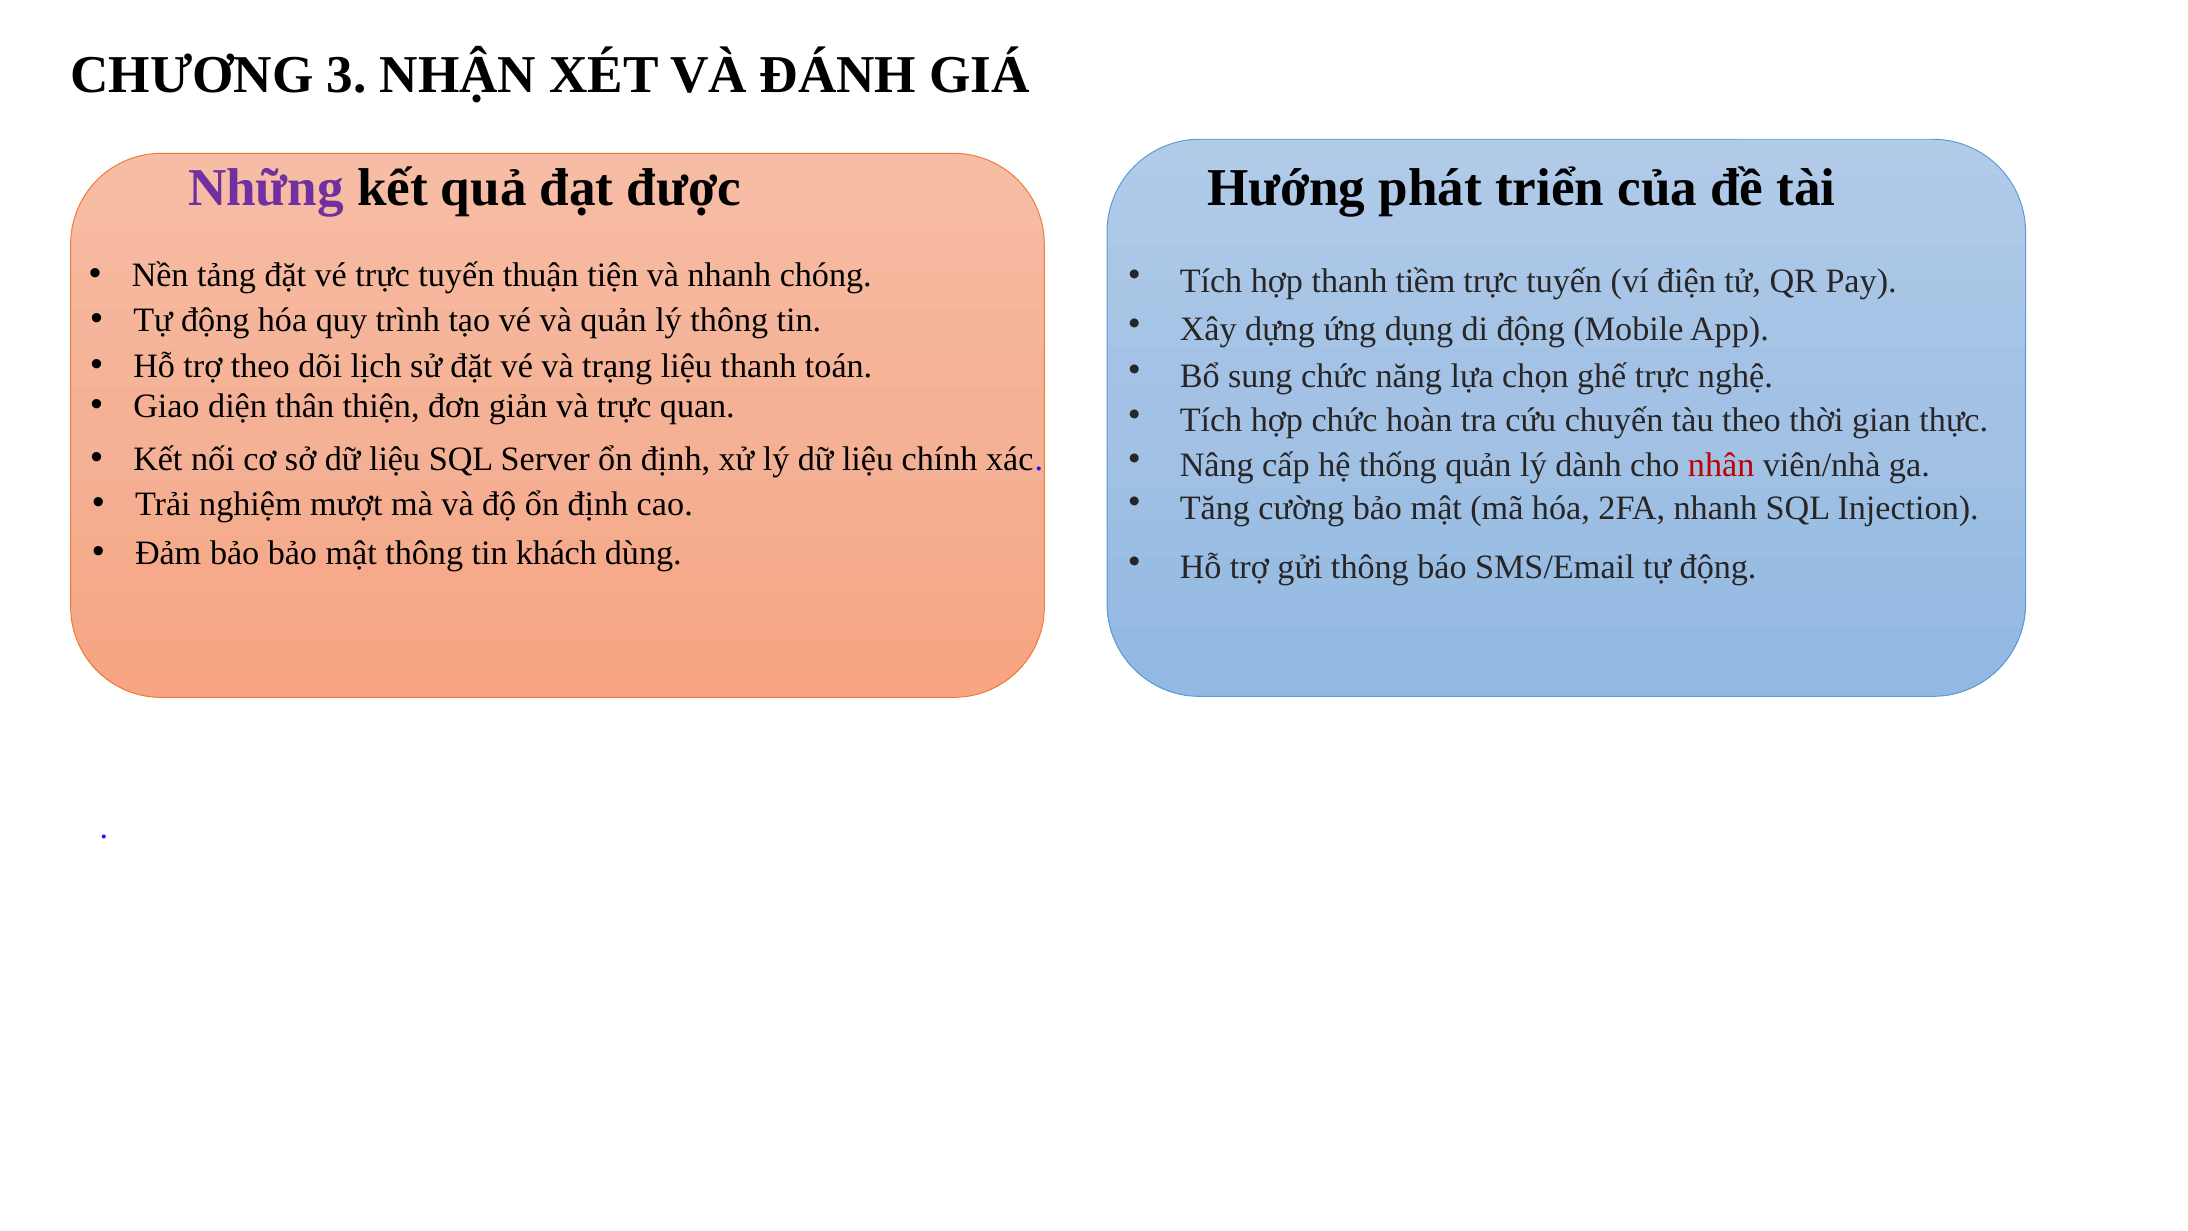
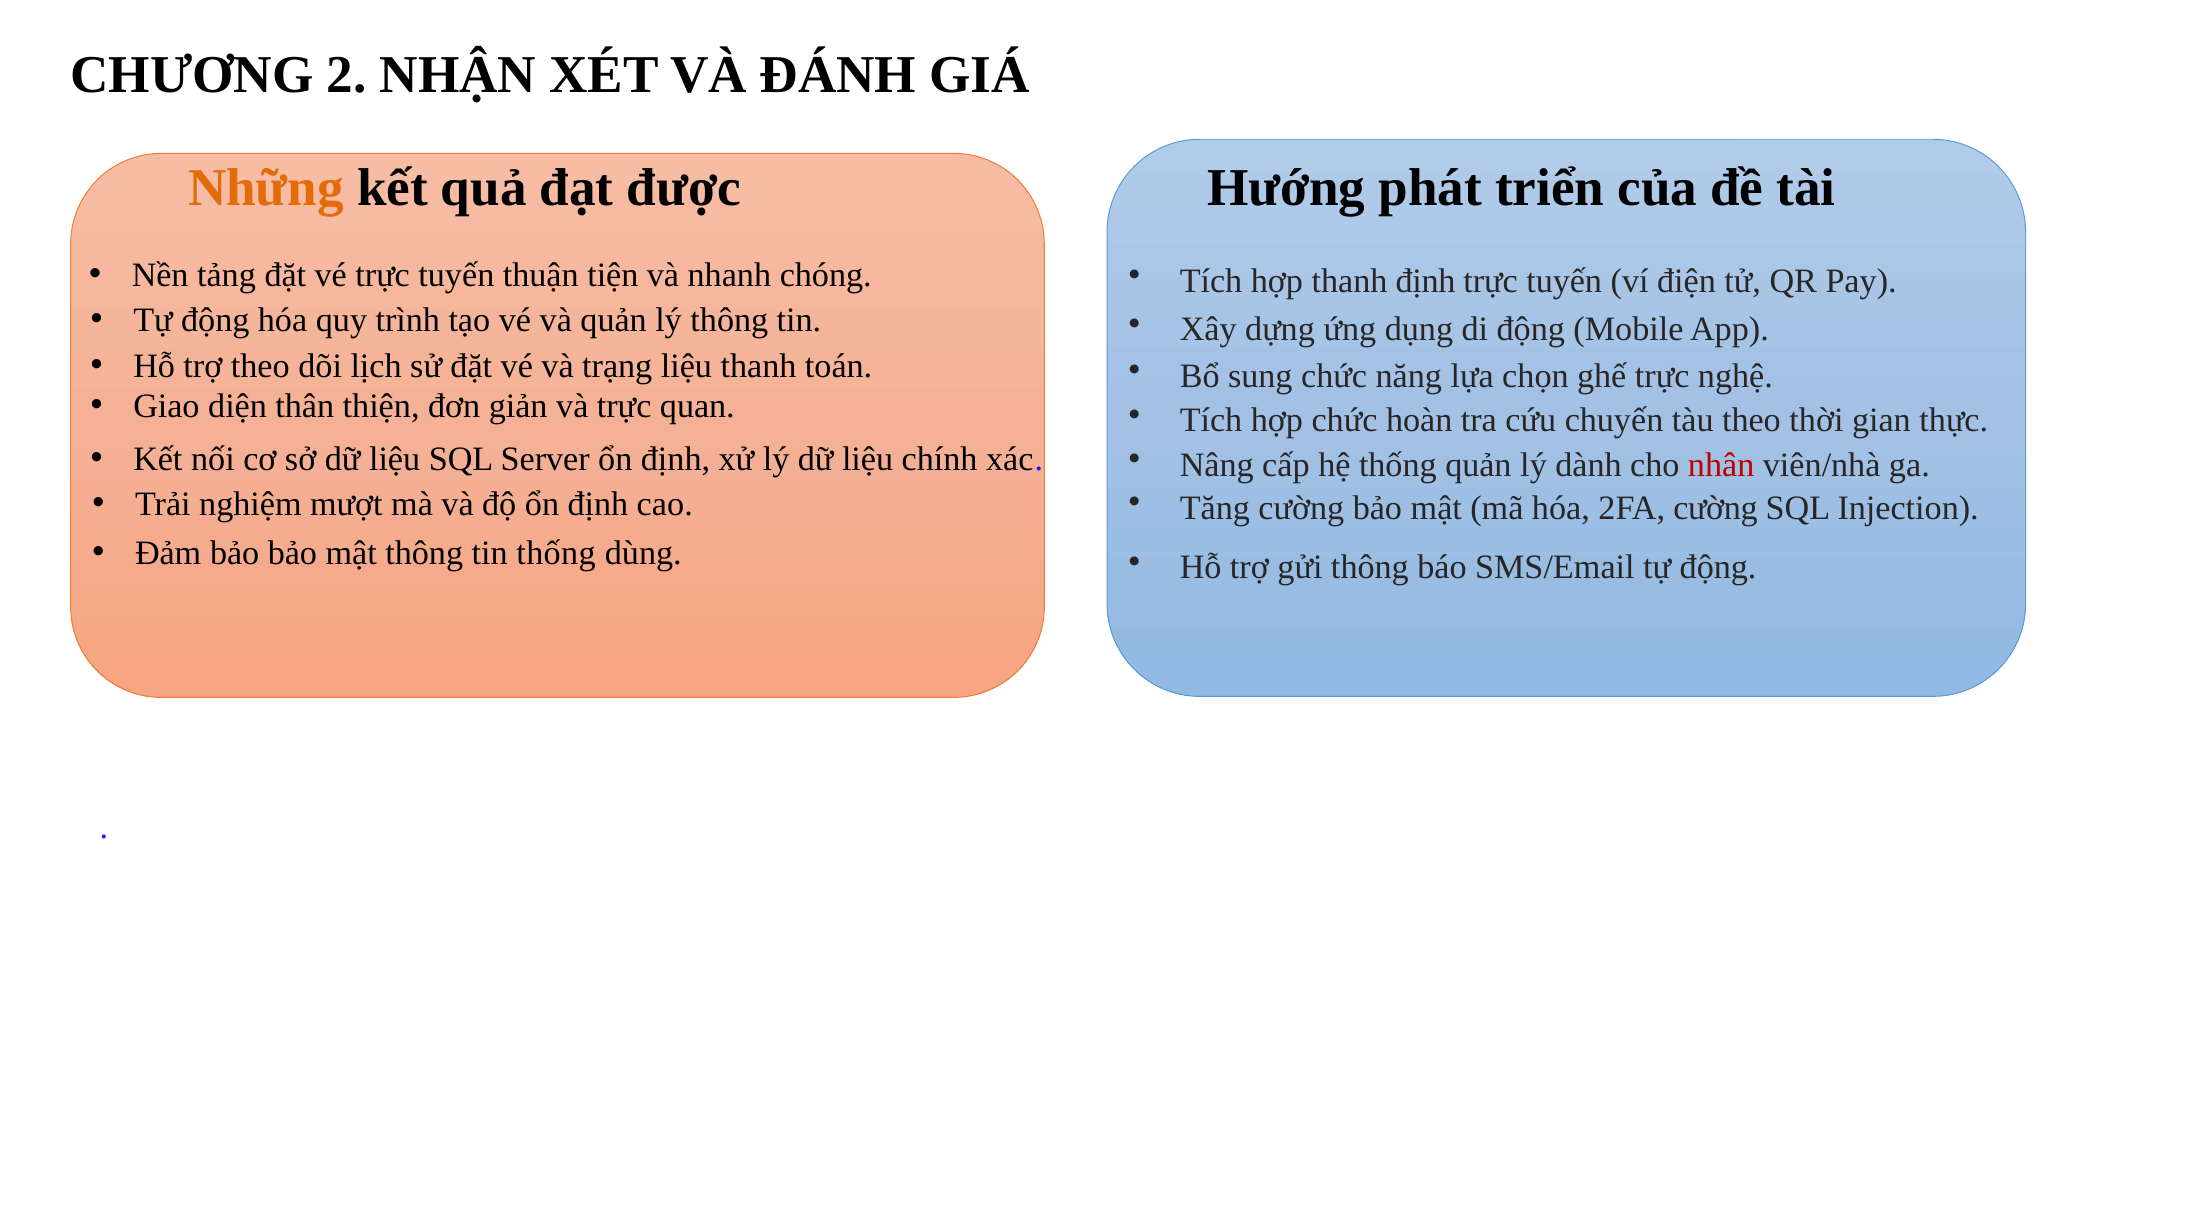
3: 3 -> 2 (347, 75)
Những colour: purple -> orange (266, 188)
thanh tiềm: tiềm -> định (1426, 281)
2FA nhanh: nhanh -> cường (1716, 508)
tin khách: khách -> thống (556, 553)
